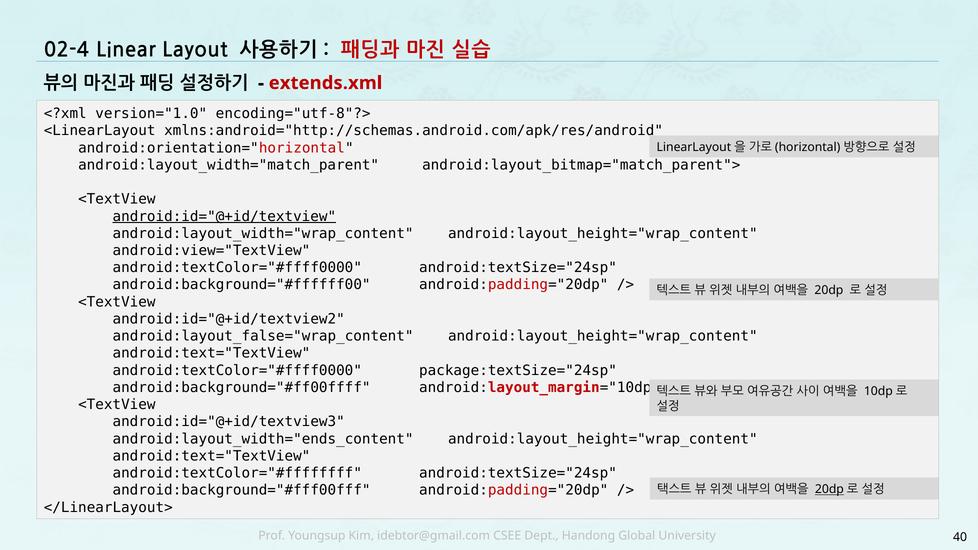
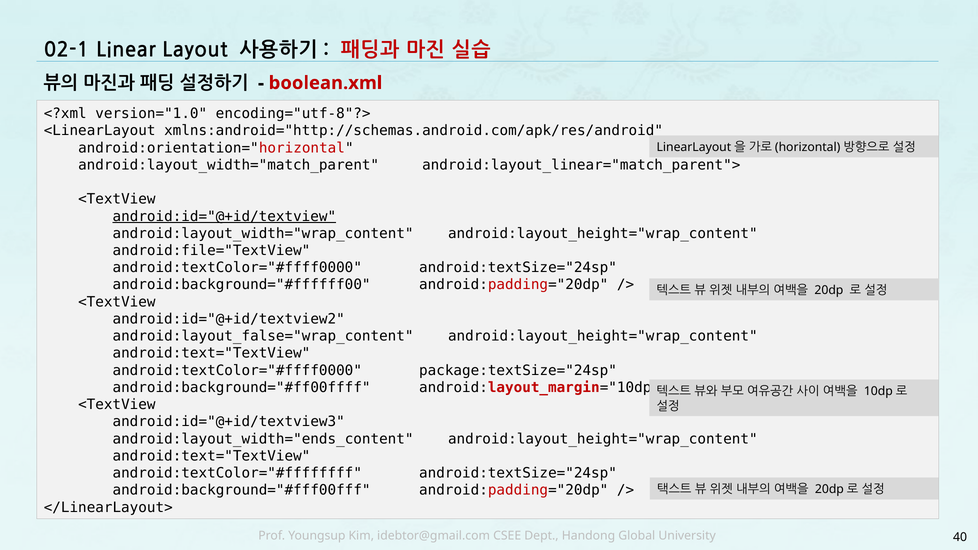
02-4: 02-4 -> 02-1 (66, 50)
extends.xml: extends.xml -> boolean.xml (326, 83)
android:layout_bitmap="match_parent">: android:layout_bitmap="match_parent"> -> android:layout_linear="match_parent"> (581, 165)
android:view="TextView: android:view="TextView -> android:file="TextView (211, 251)
20dp underline: present -> none (829, 489)
